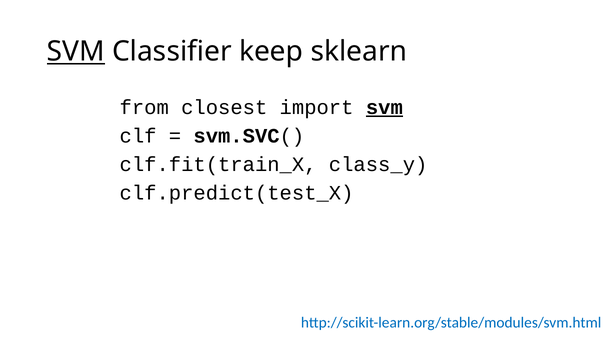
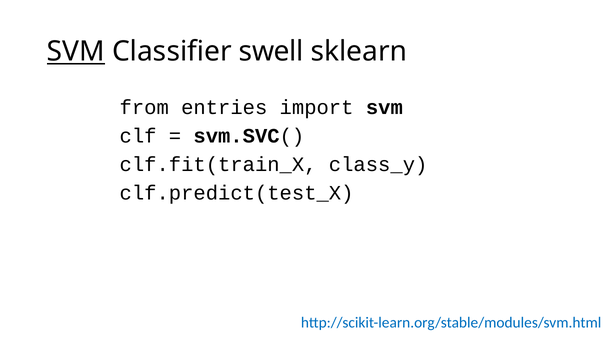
keep: keep -> swell (271, 52)
closest: closest -> entries (224, 107)
svm underline: present -> none (384, 107)
